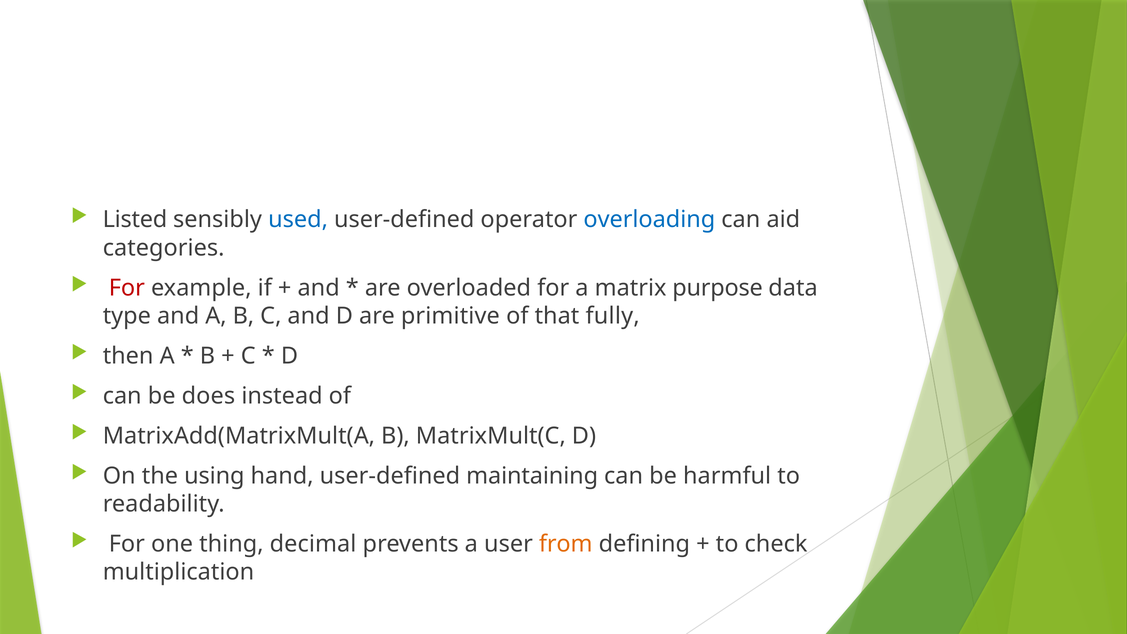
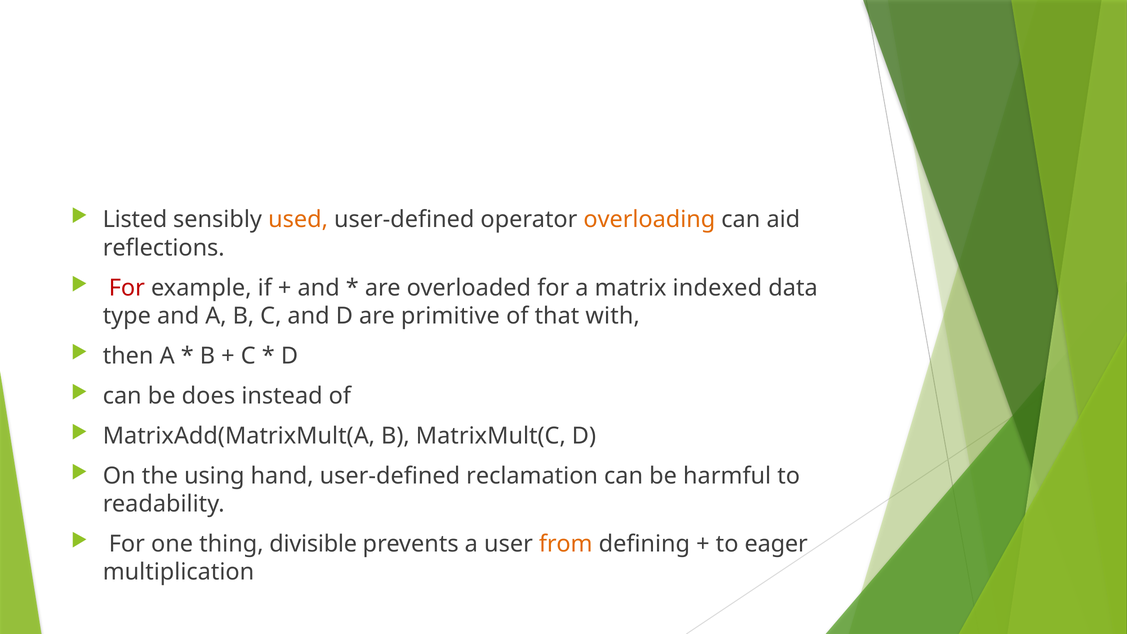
used colour: blue -> orange (298, 220)
overloading colour: blue -> orange (649, 220)
categories: categories -> reflections (164, 248)
purpose: purpose -> indexed (717, 288)
fully: fully -> with (613, 316)
maintaining: maintaining -> reclamation (532, 476)
decimal: decimal -> divisible (313, 544)
check: check -> eager (776, 544)
